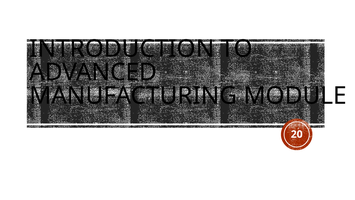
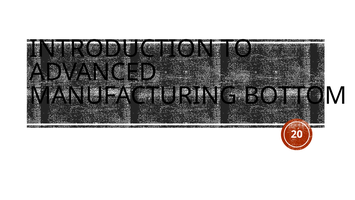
MODULE: MODULE -> BOTTOM (295, 96)
